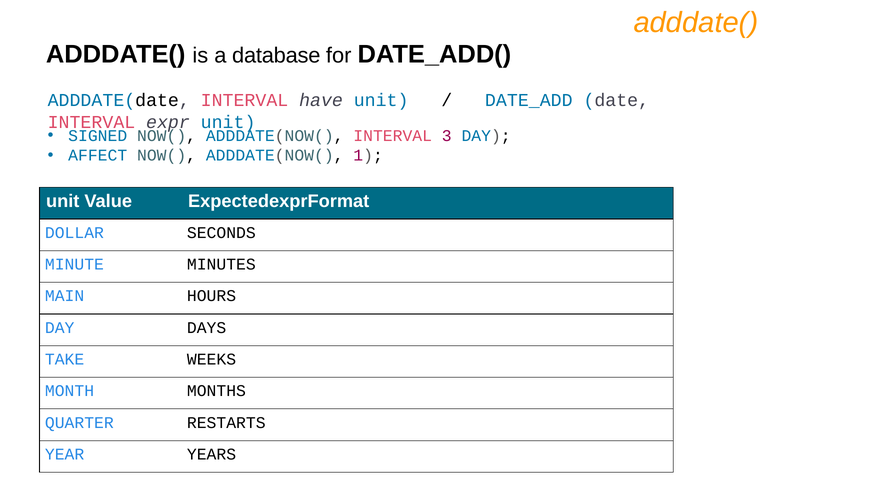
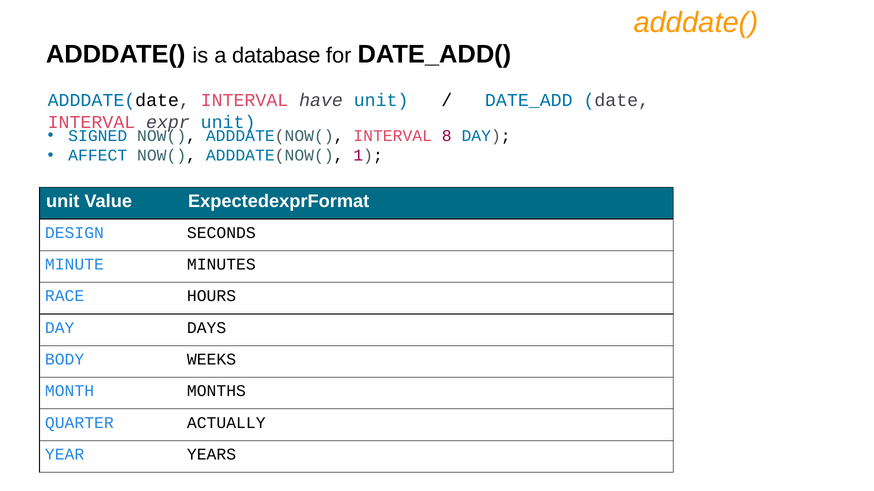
3: 3 -> 8 (447, 136)
DOLLAR: DOLLAR -> DESIGN (74, 233)
MAIN: MAIN -> RACE (65, 296)
TAKE: TAKE -> BODY (65, 360)
RESTARTS: RESTARTS -> ACTUALLY (226, 423)
